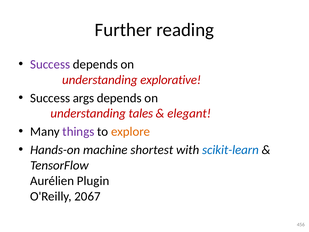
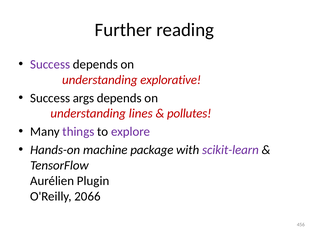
tales: tales -> lines (141, 113)
elegant: elegant -> pollutes (189, 113)
explore colour: orange -> purple (131, 132)
shortest: shortest -> package (152, 150)
scikit-learn colour: blue -> purple (230, 150)
2067: 2067 -> 2066 (88, 196)
